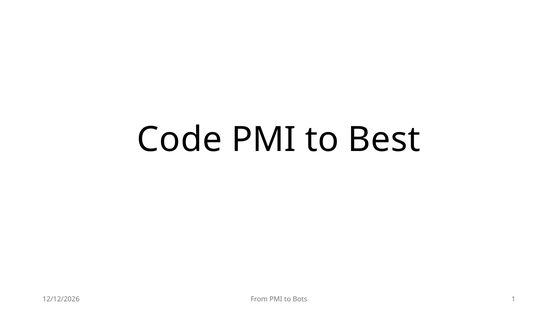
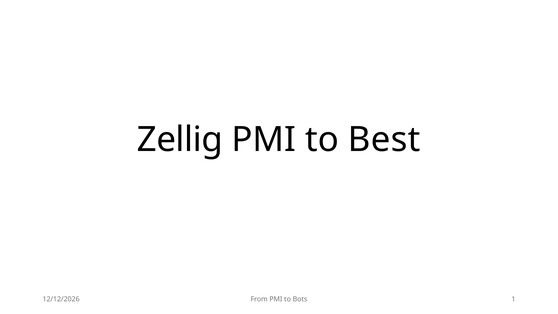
Code: Code -> Zellig (180, 139)
